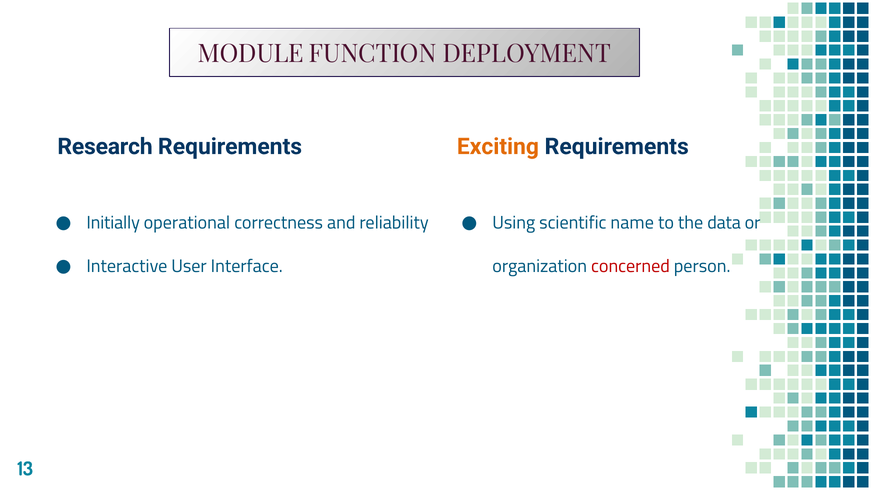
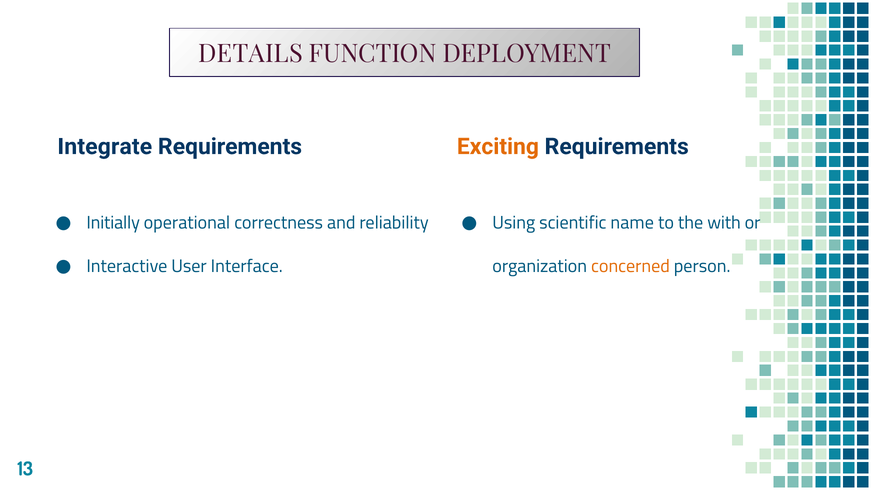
MODULE: MODULE -> DETAILS (251, 54)
Research: Research -> Integrate (105, 147)
data: data -> with (724, 223)
concerned colour: red -> orange (630, 266)
